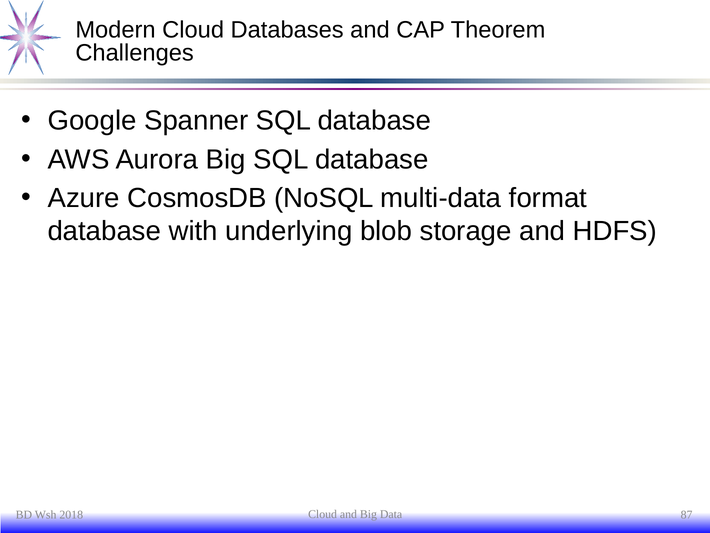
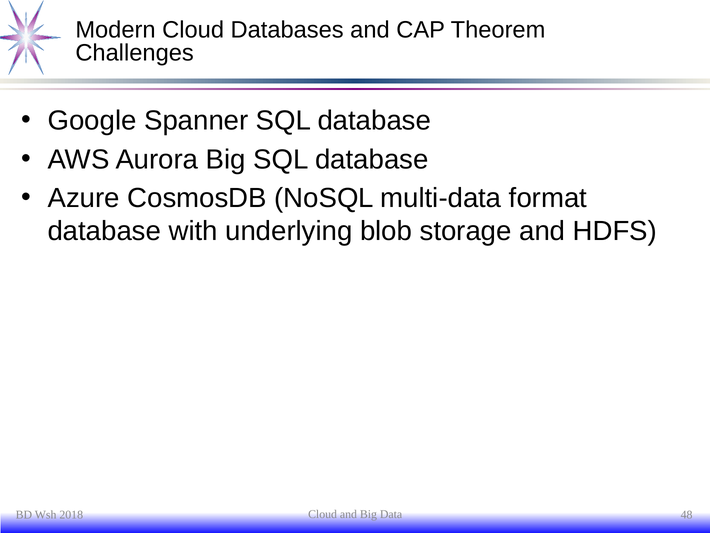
87: 87 -> 48 (687, 514)
